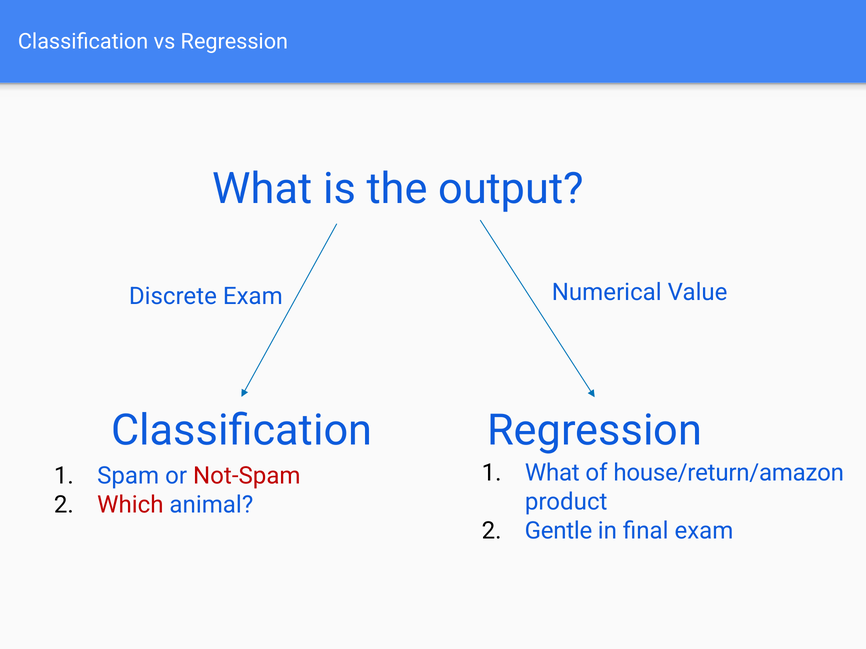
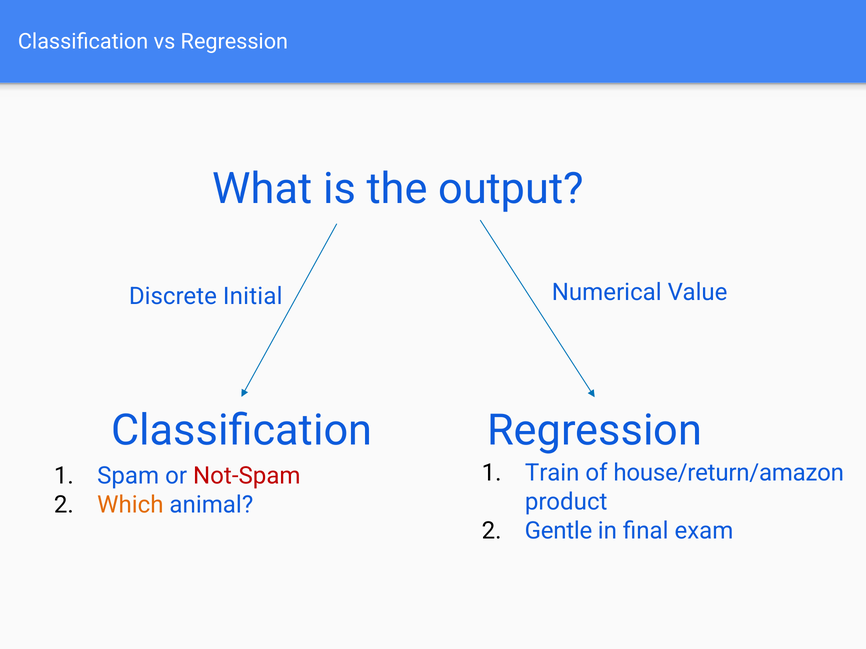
Discrete Exam: Exam -> Initial (253, 297)
What: What -> Train (552, 473)
Which colour: red -> orange (130, 505)
